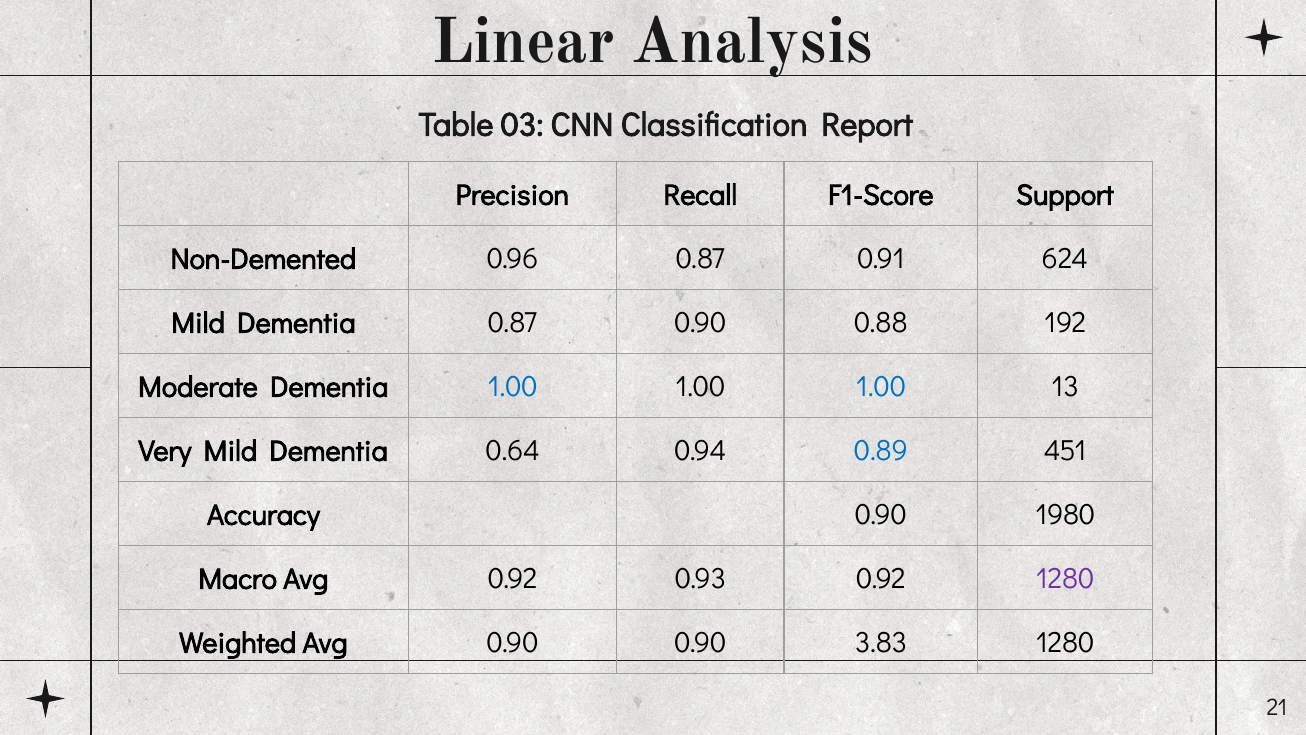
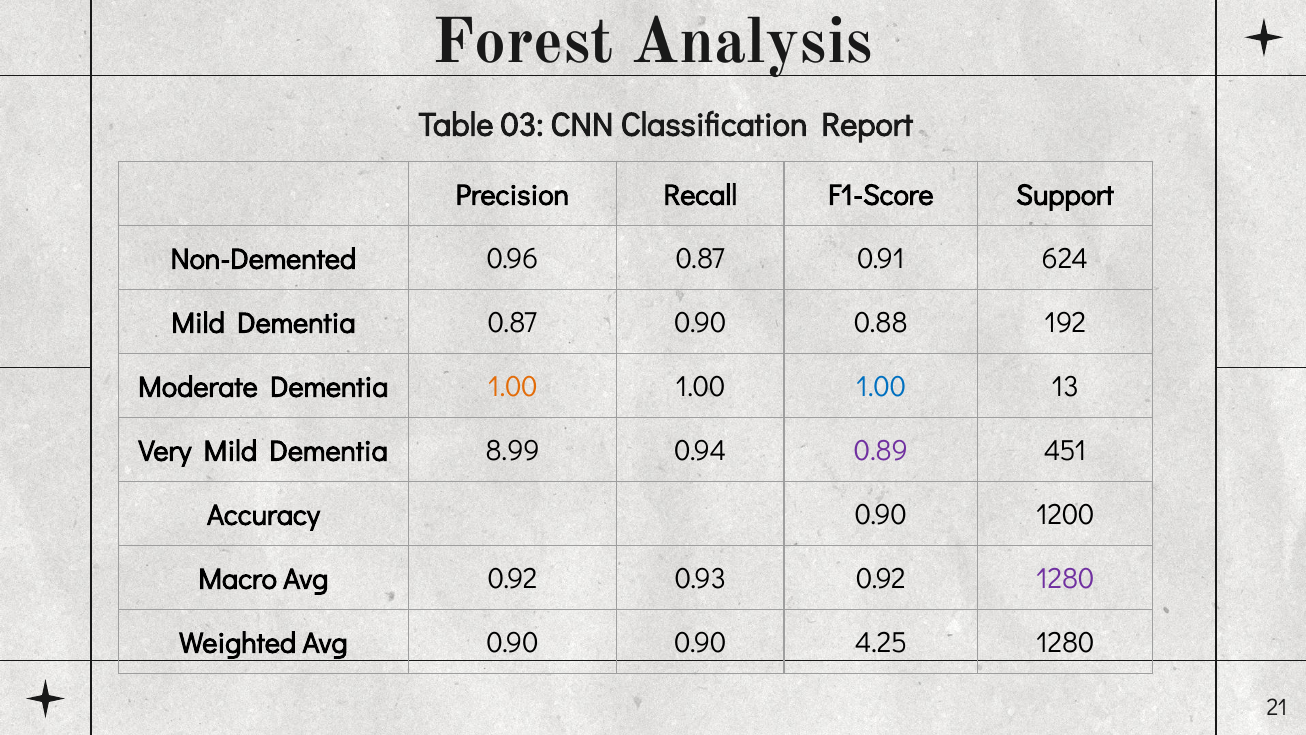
Linear: Linear -> Forest (523, 42)
1.00 colour: blue -> orange (513, 387)
0.64: 0.64 -> 8.99 (513, 451)
0.89 colour: blue -> purple (881, 451)
1980: 1980 -> 1200 (1065, 515)
3.83: 3.83 -> 4.25 (881, 643)
